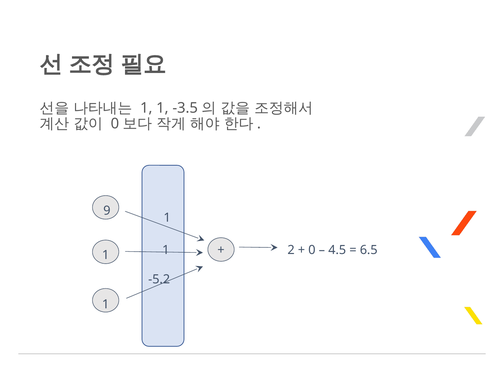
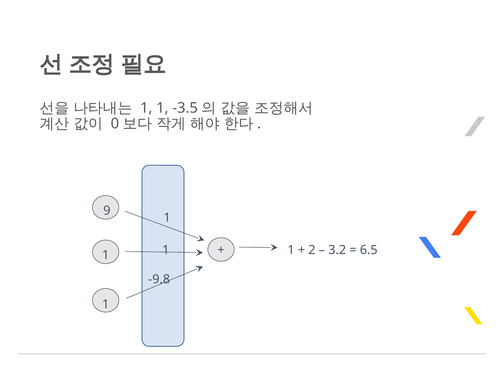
2: 2 -> 1 (291, 250)
0: 0 -> 2 (312, 250)
4.5: 4.5 -> 3.2 (337, 250)
-5.2: -5.2 -> -9.8 (159, 279)
